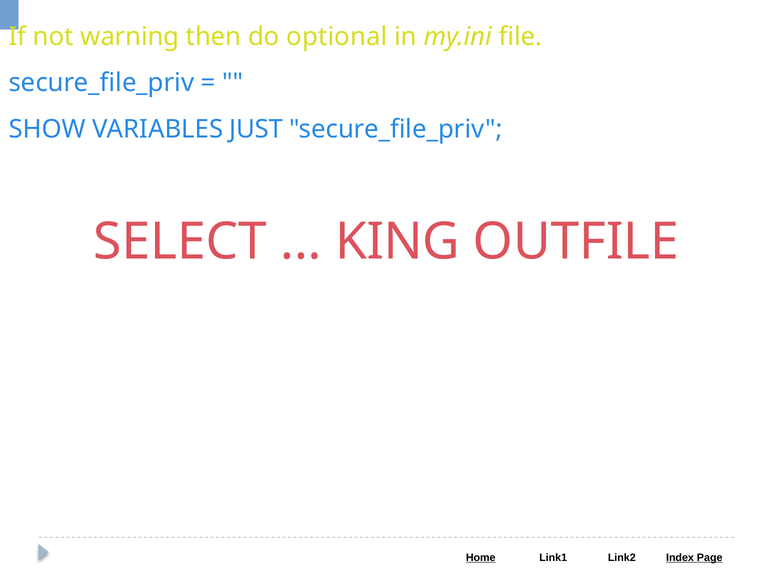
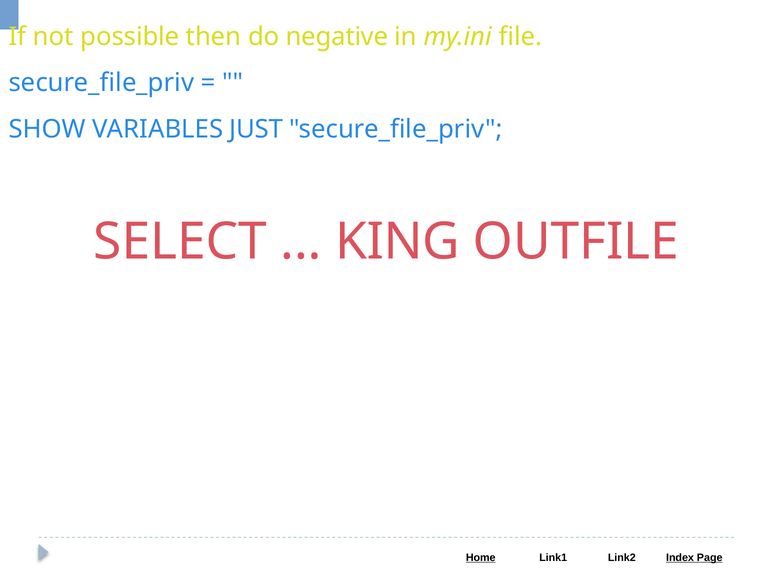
warning: warning -> possible (130, 37)
optional: optional -> negative (337, 37)
